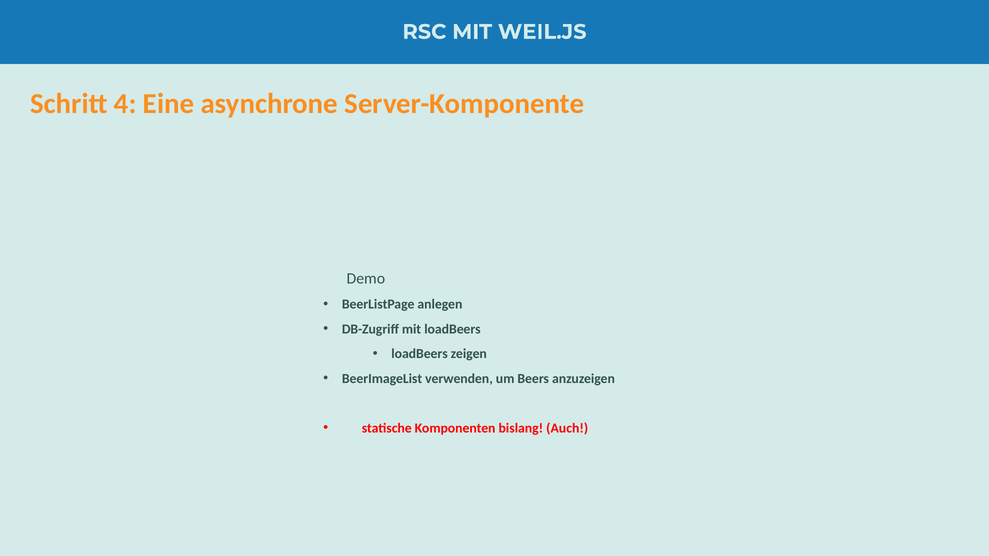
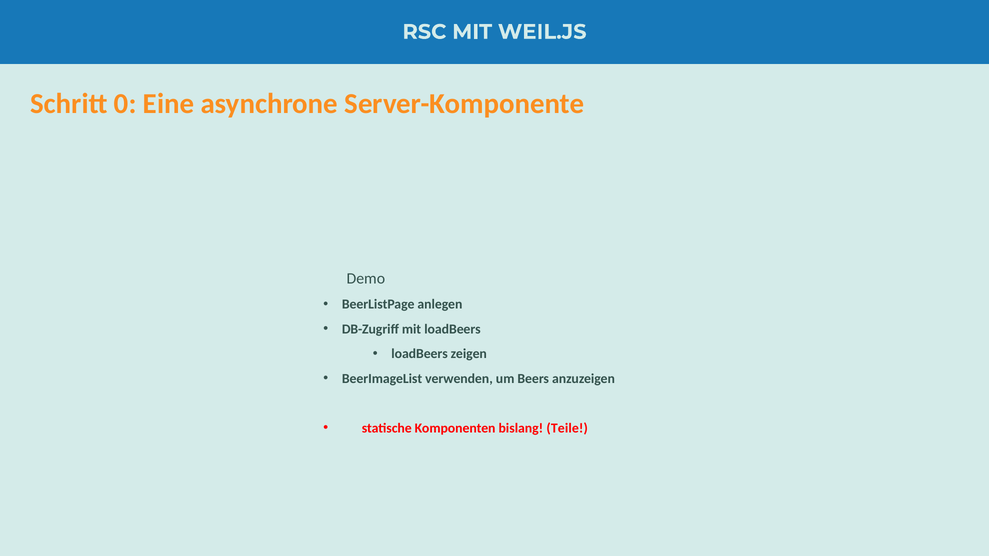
4: 4 -> 0 (125, 104)
Auch: Auch -> Teile (567, 428)
